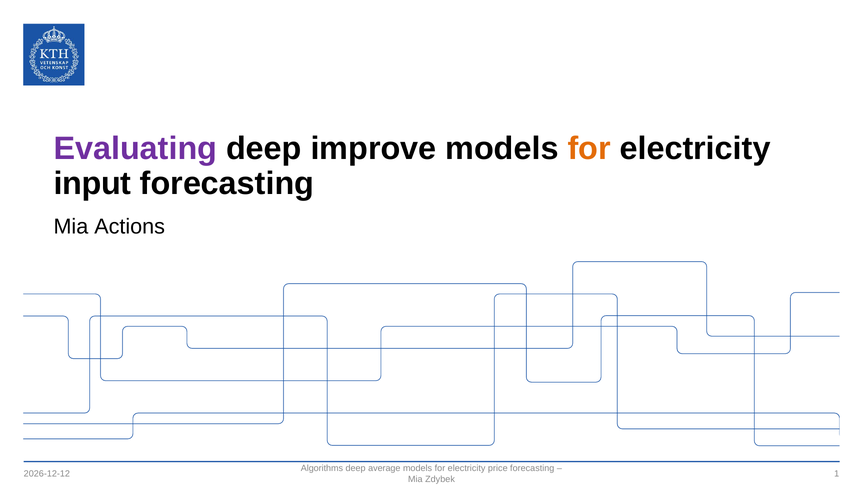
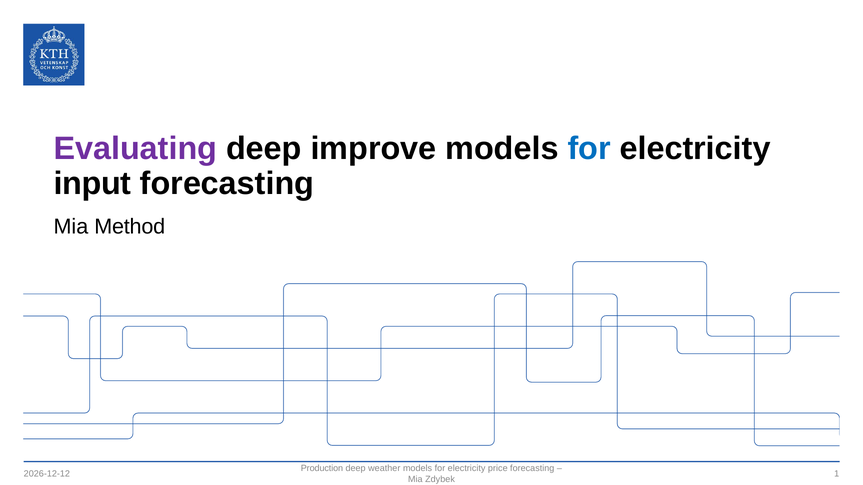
for colour: orange -> blue (589, 149)
Actions: Actions -> Method (130, 227)
Algorithms: Algorithms -> Production (322, 469)
average: average -> weather (384, 469)
